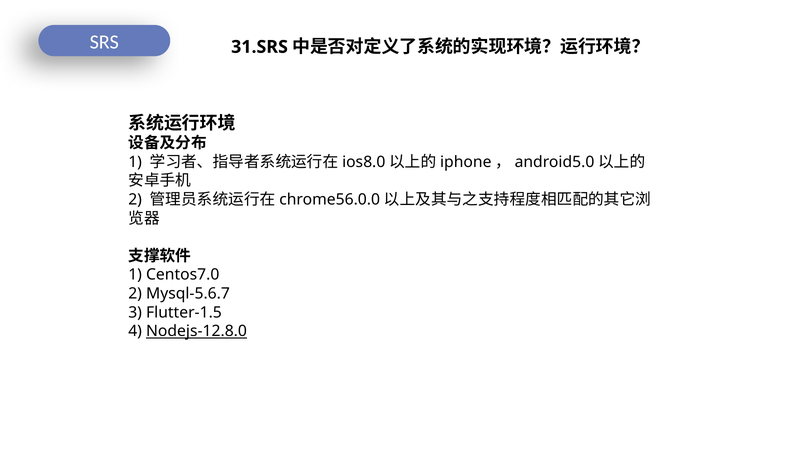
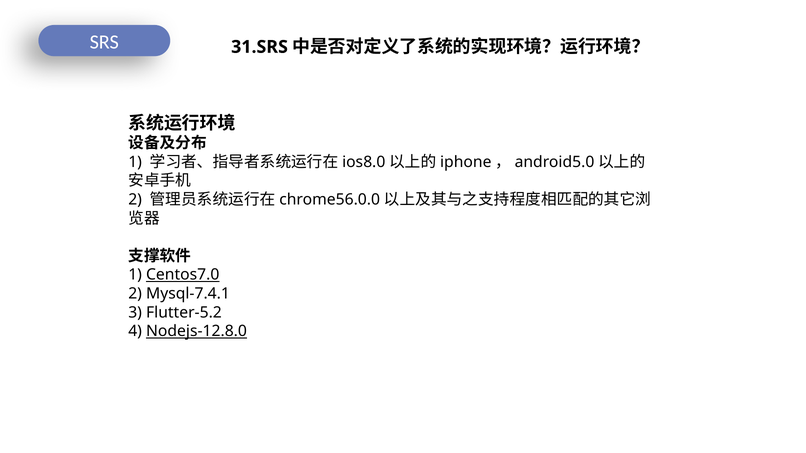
Centos7.0 underline: none -> present (183, 275)
Mysql-5.6.7: Mysql-5.6.7 -> Mysql-7.4.1 (188, 294)
Flutter-1.5: Flutter-1.5 -> Flutter-5.2 (184, 313)
